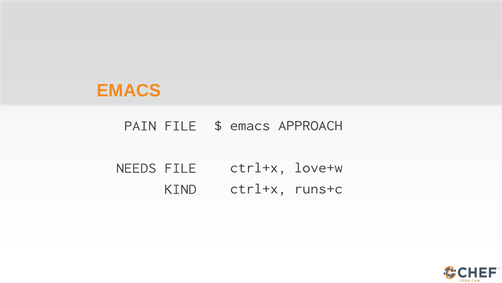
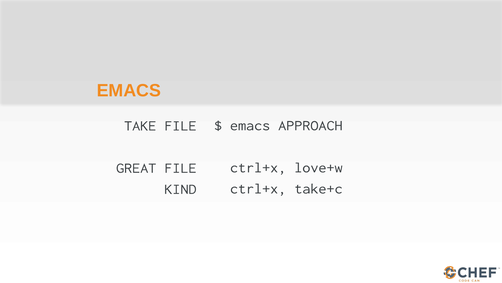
PAIN: PAIN -> TAKE (140, 125)
NEEDS: NEEDS -> GREAT (136, 168)
runs+c: runs+c -> take+c (318, 188)
